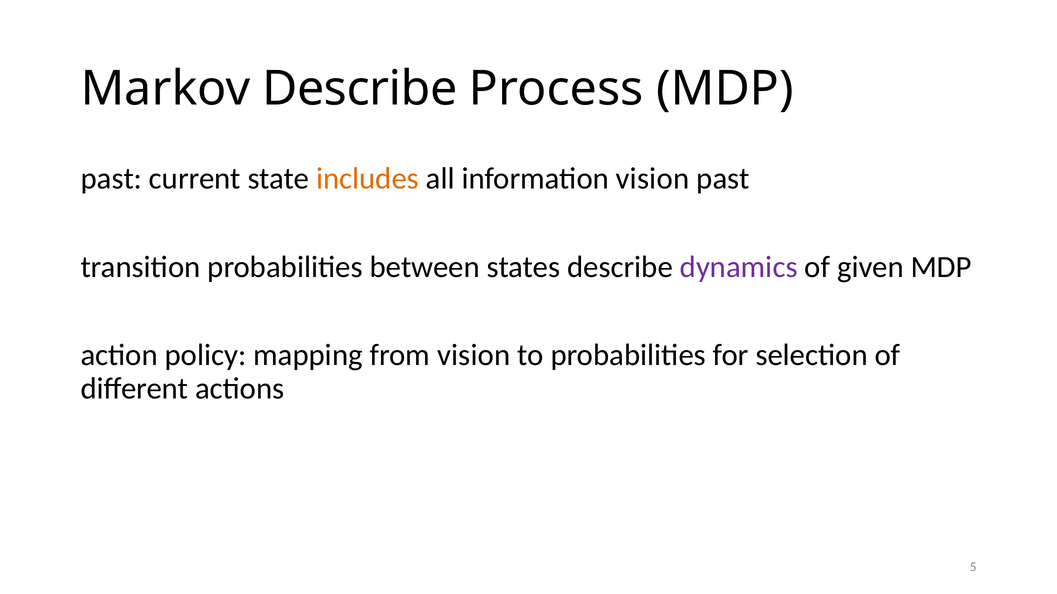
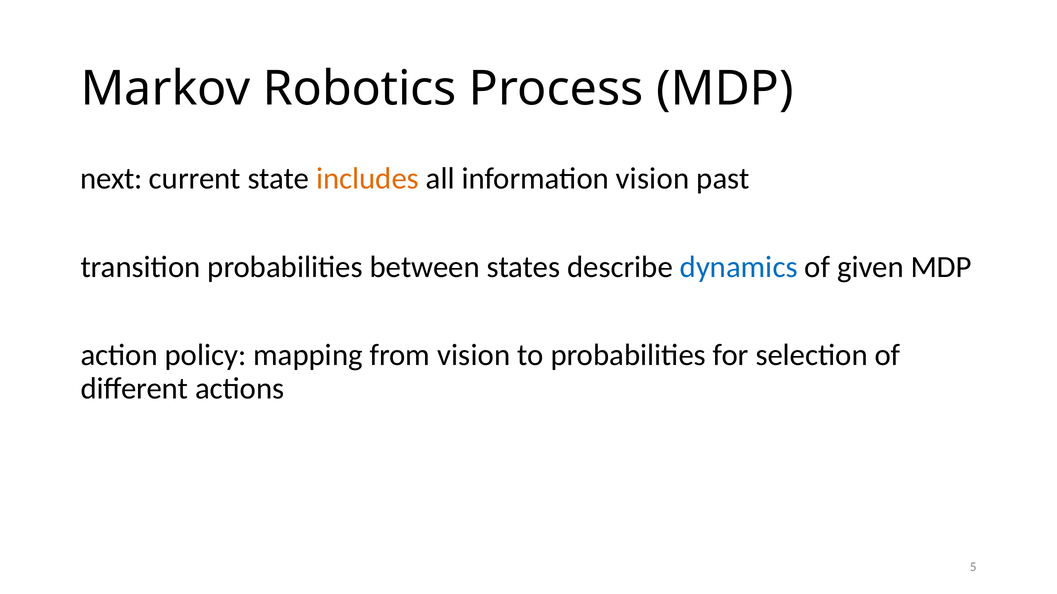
Markov Describe: Describe -> Robotics (360, 89)
past: past -> next (111, 179)
dynamics colour: purple -> blue (739, 267)
